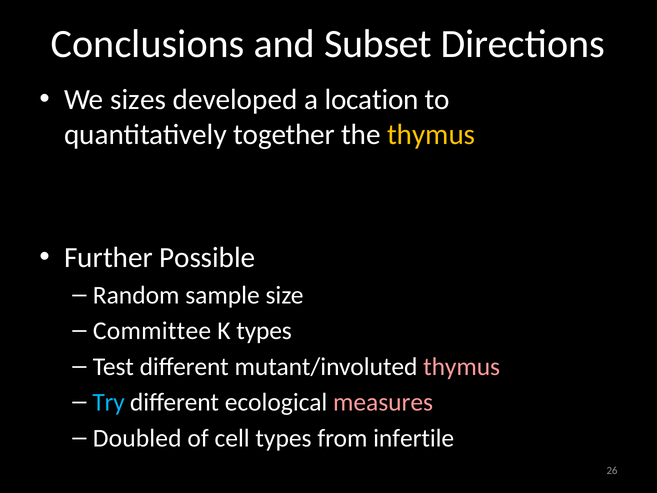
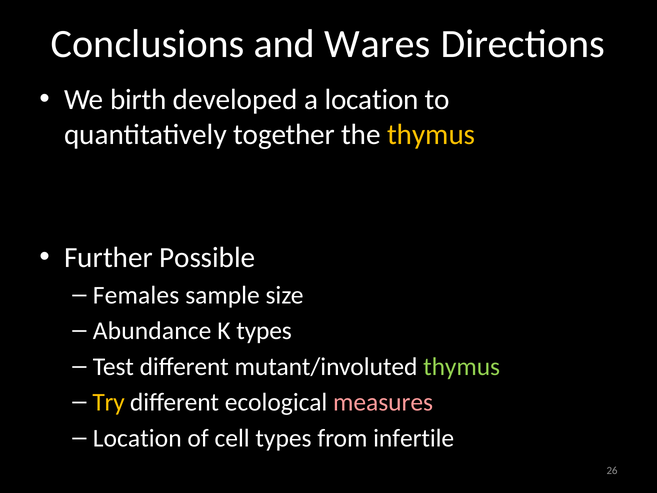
Subset: Subset -> Wares (378, 44)
sizes: sizes -> birth (138, 100)
Random: Random -> Females (136, 295)
Committee: Committee -> Abundance (152, 331)
thymus colour: pink -> light green (462, 366)
Try colour: light blue -> yellow (109, 402)
Doubled: Doubled -> Location (137, 438)
